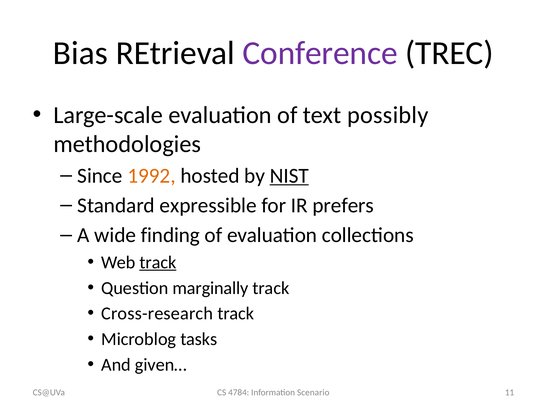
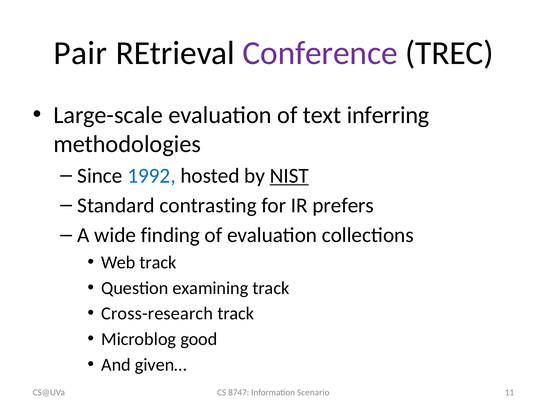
Bias: Bias -> Pair (80, 53)
possibly: possibly -> inferring (388, 115)
1992 colour: orange -> blue (152, 175)
expressible: expressible -> contrasting (208, 205)
track underline: present -> none (158, 262)
marginally: marginally -> examining (210, 287)
tasks: tasks -> good (199, 339)
4784: 4784 -> 8747 (239, 392)
